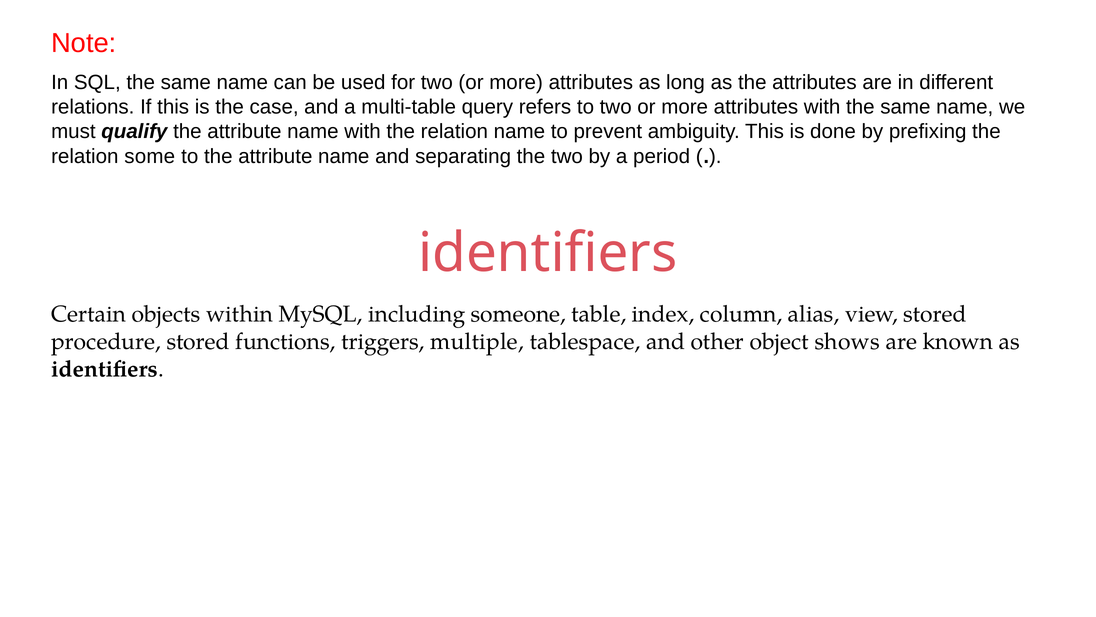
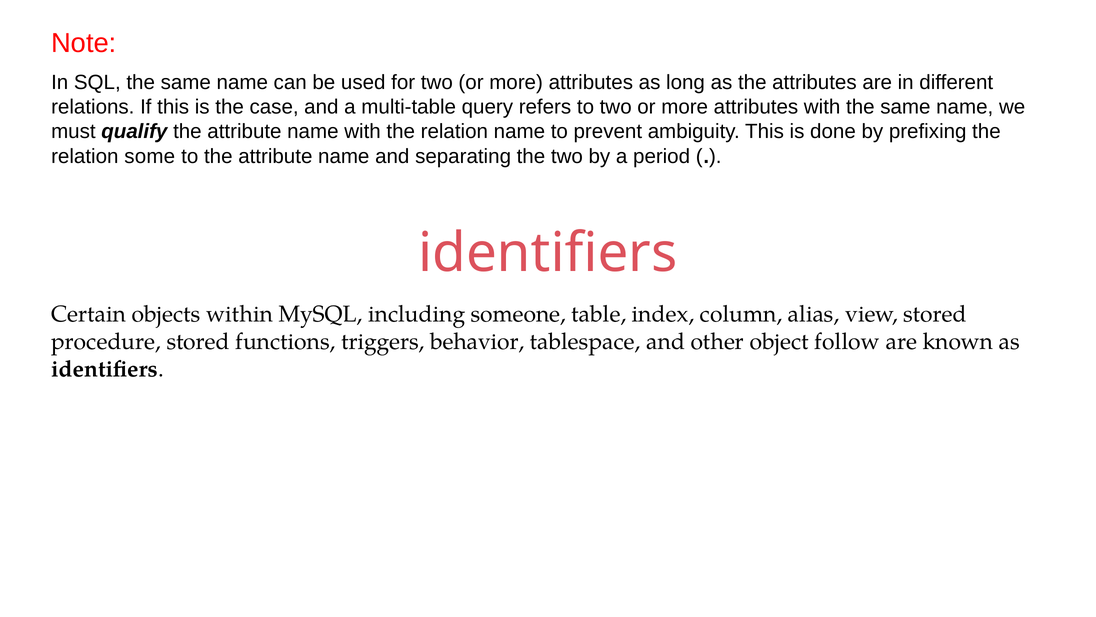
multiple: multiple -> behavior (477, 341)
shows: shows -> follow (847, 341)
